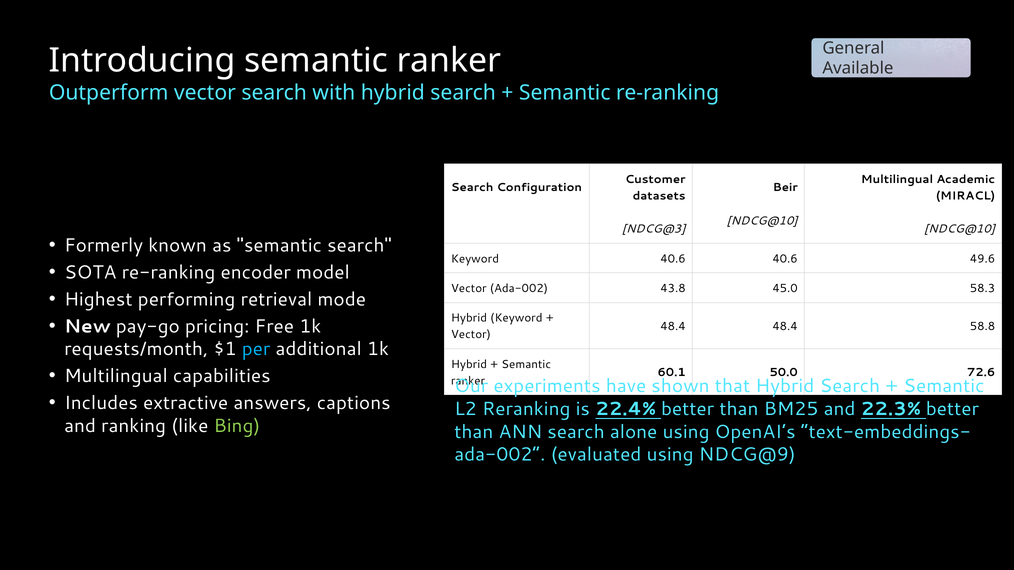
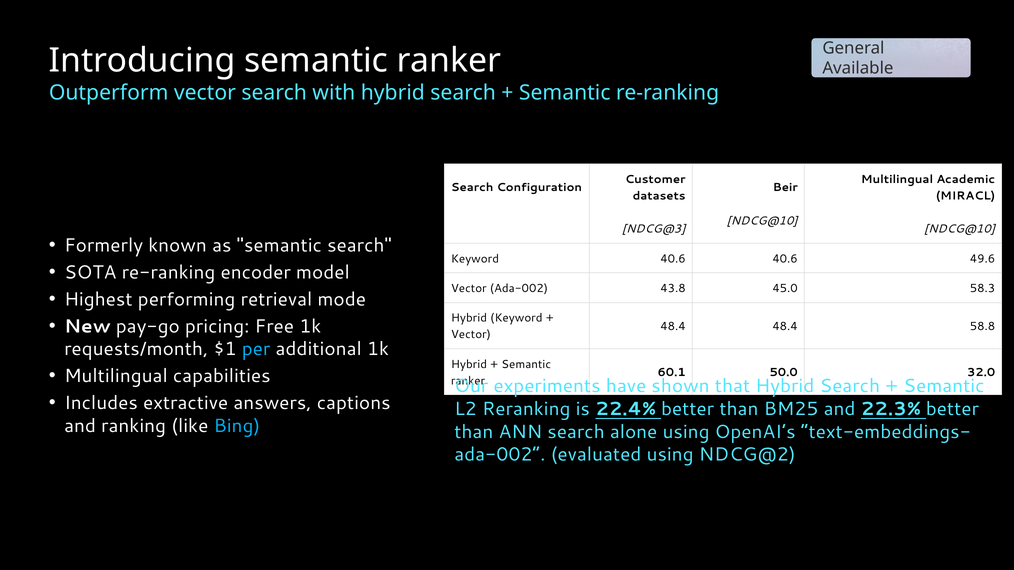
72.6: 72.6 -> 32.0 (981, 373)
Bing colour: light green -> light blue (237, 426)
NDCG@9: NDCG@9 -> NDCG@2 (747, 455)
